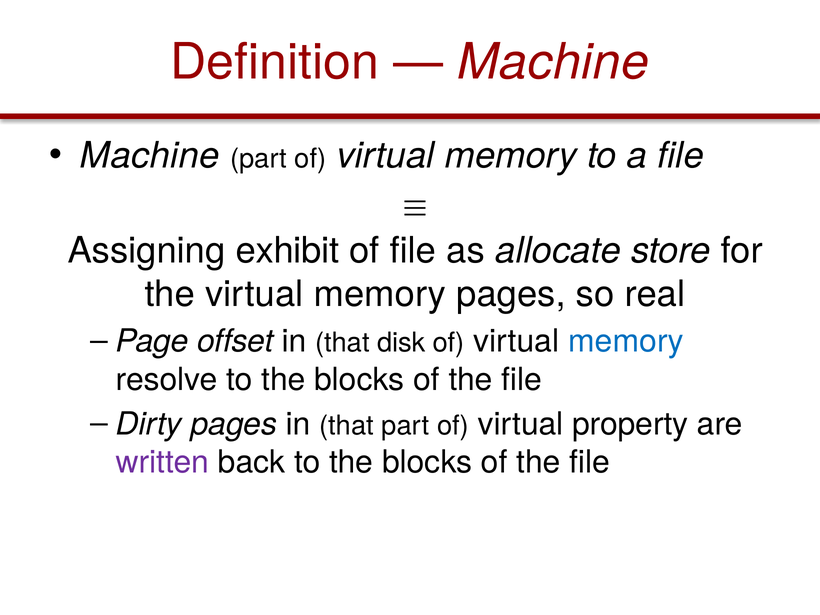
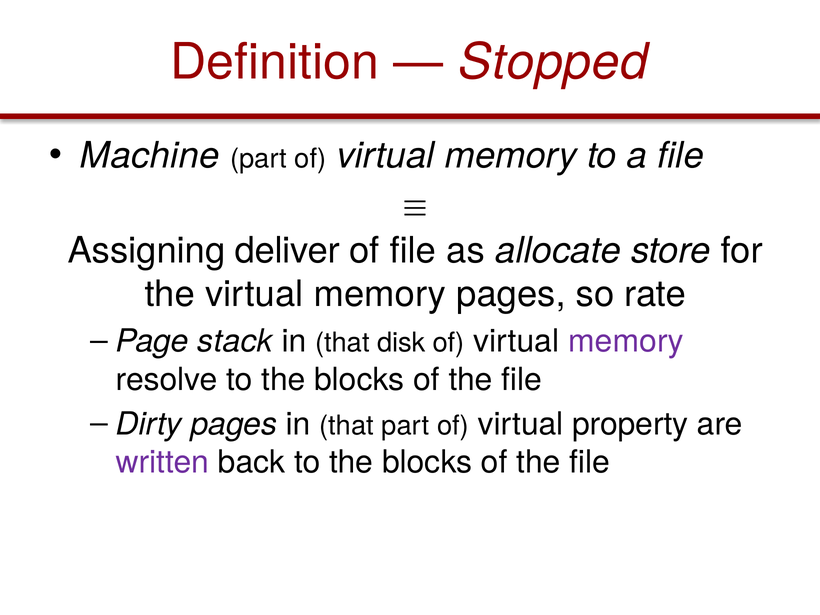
Machine: Machine -> Stopped (553, 62)
exhibit: exhibit -> deliver (287, 251)
real: real -> rate (655, 294)
offset: offset -> stack (235, 341)
memory colour: blue -> purple (626, 341)
